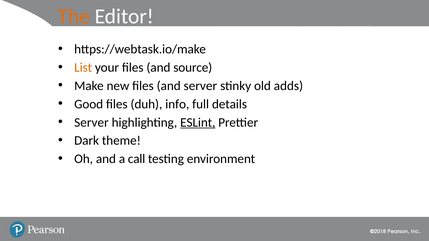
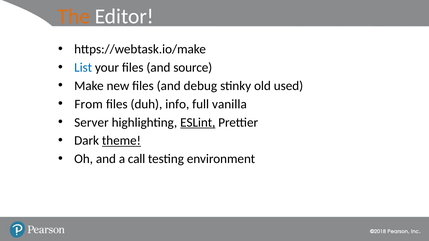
List colour: orange -> blue (83, 67)
and server: server -> debug (200, 86)
adds: adds -> used (288, 86)
Good: Good -> From (89, 104)
details: details -> vanilla (229, 104)
theme underline: none -> present (121, 141)
